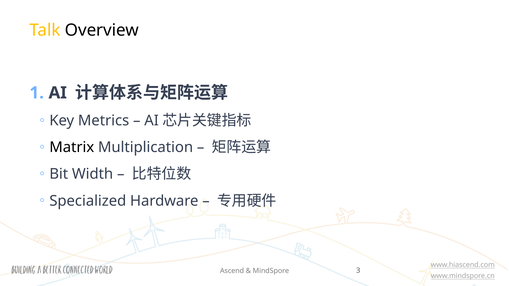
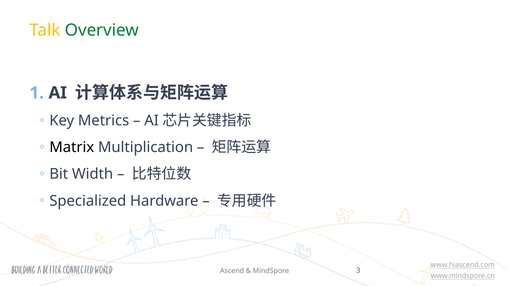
Overview colour: black -> green (102, 30)
